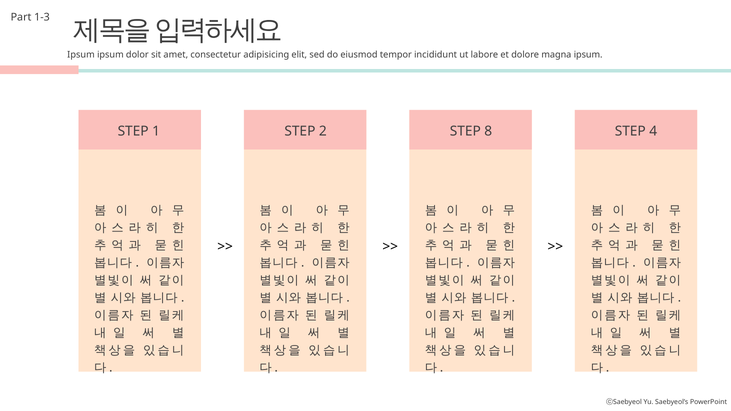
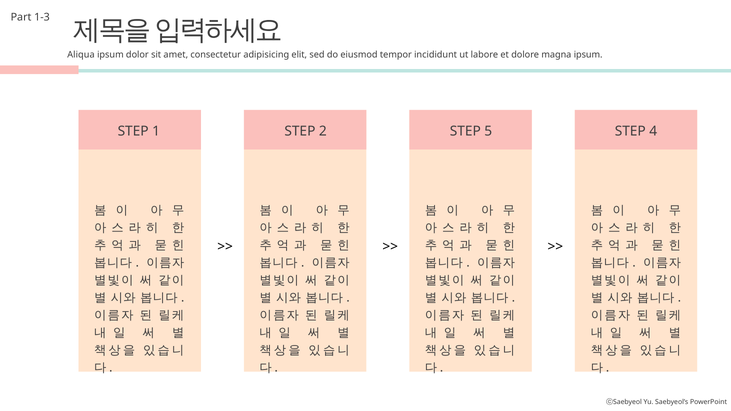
Ipsum: Ipsum -> Aliqua (81, 55)
8: 8 -> 5 (488, 131)
